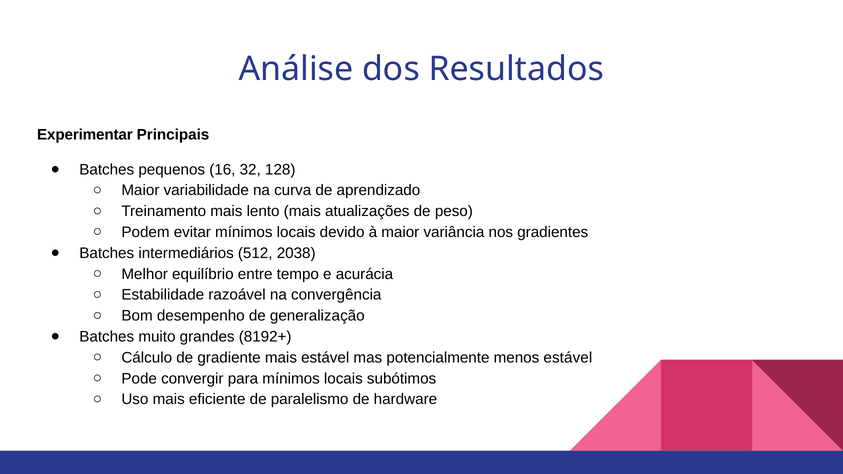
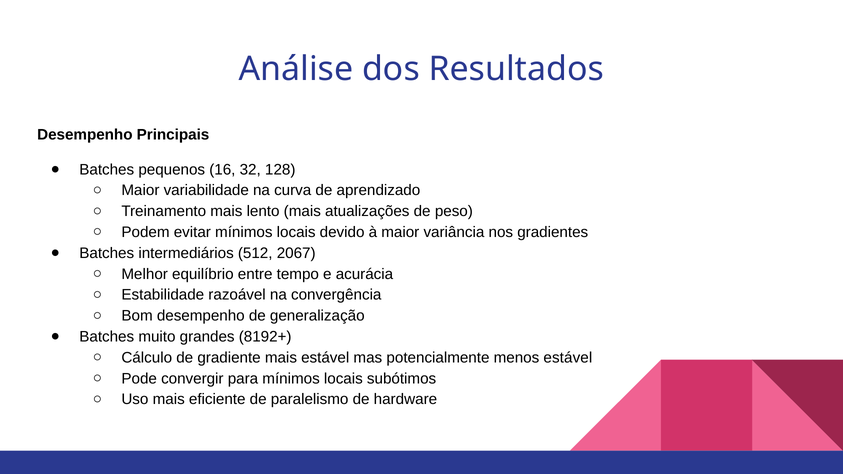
Experimentar: Experimentar -> Desempenho (85, 135)
2038: 2038 -> 2067 (296, 253)
